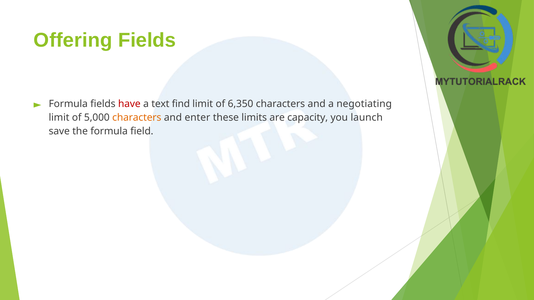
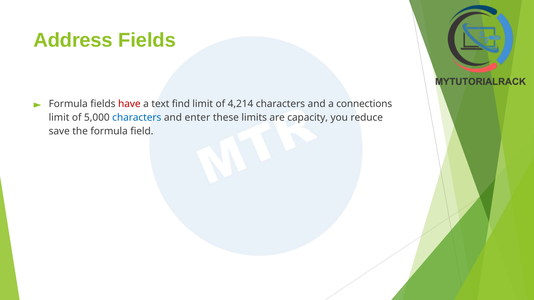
Offering: Offering -> Address (73, 40)
6,350: 6,350 -> 4,214 (241, 104)
negotiating: negotiating -> connections (364, 104)
characters colour: orange -> blue (137, 118)
launch: launch -> reduce (367, 118)
